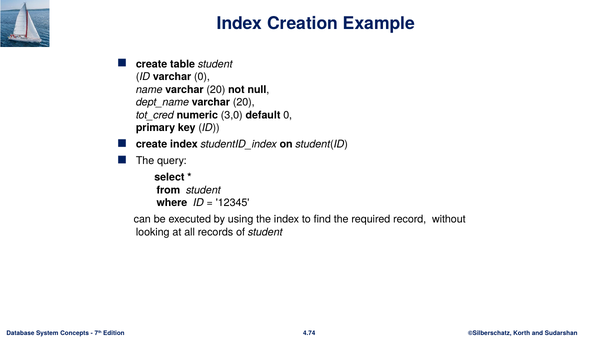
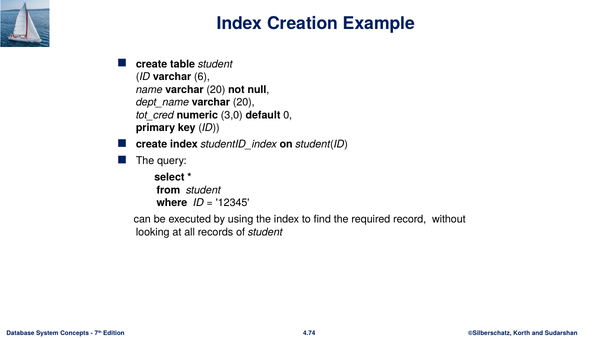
varchar 0: 0 -> 6 (202, 77)
